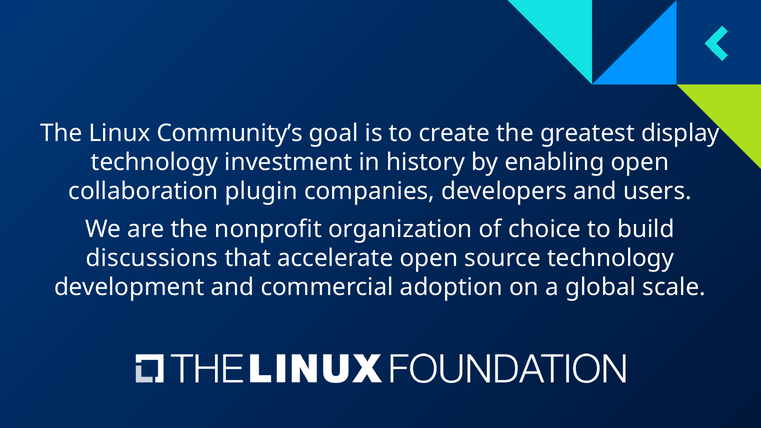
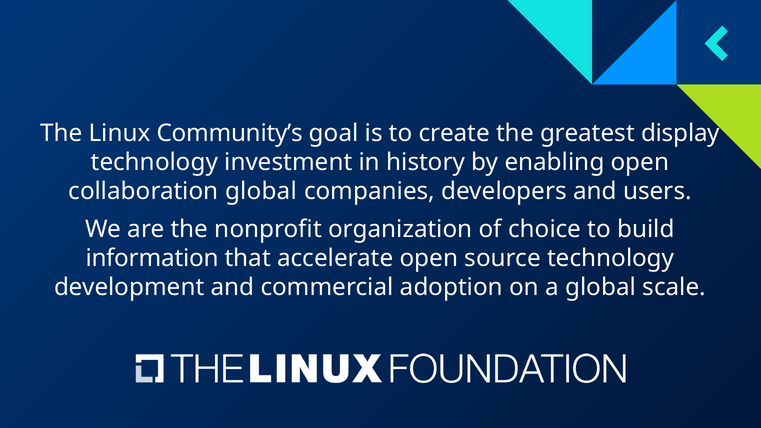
collaboration plugin: plugin -> global (261, 191)
discussions: discussions -> information (152, 258)
